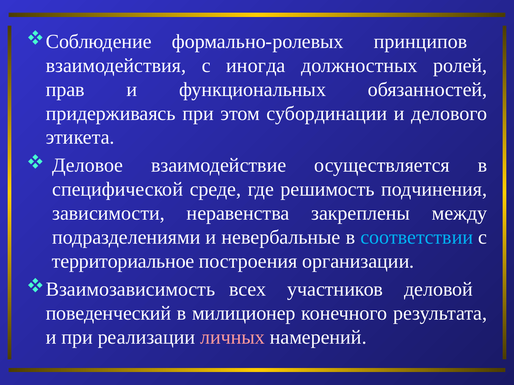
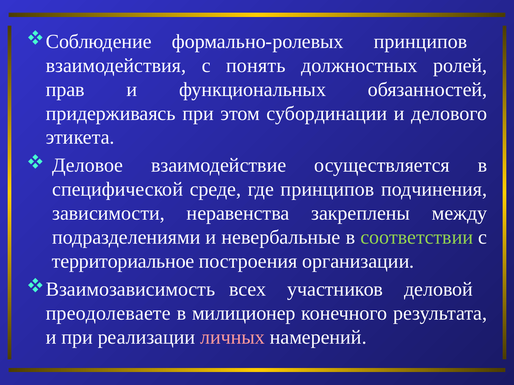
иногда: иногда -> понять (256, 66)
где решимость: решимость -> принципов (328, 190)
соответствии colour: light blue -> light green (417, 238)
поведенческий: поведенческий -> преодолеваете (108, 314)
